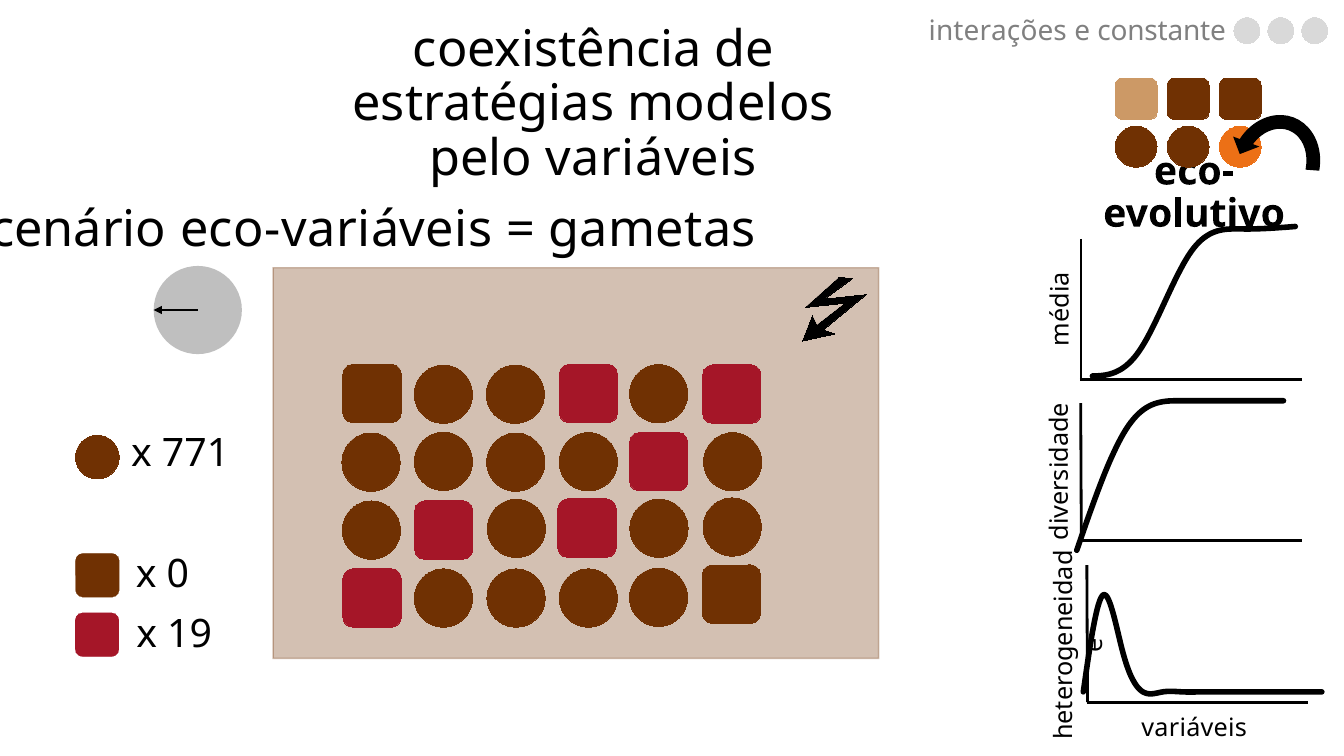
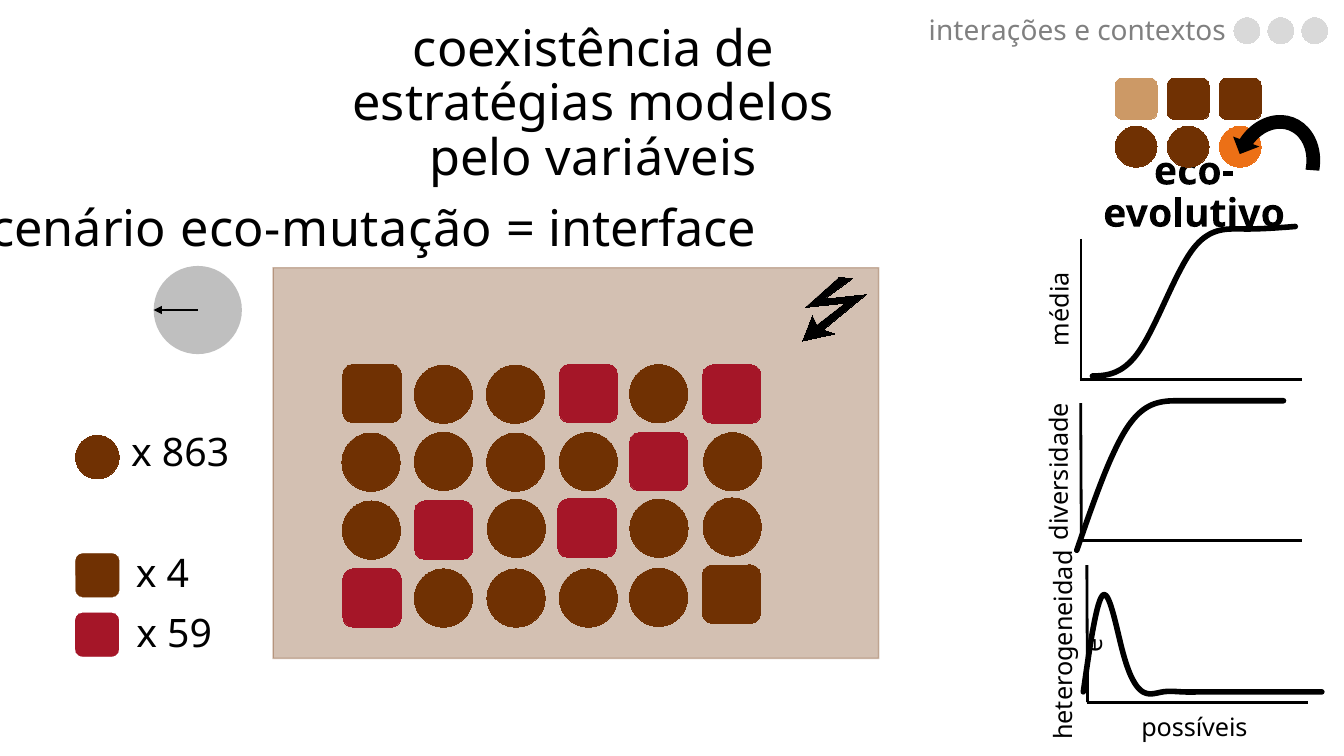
constante: constante -> contextos (1162, 31)
eco-variáveis: eco-variáveis -> eco-mutação (336, 230)
gametas: gametas -> interface (652, 230)
771: 771 -> 863 (196, 454)
0: 0 -> 4 (178, 575)
19: 19 -> 59 (190, 635)
variáveis: variáveis -> possíveis (1194, 728)
